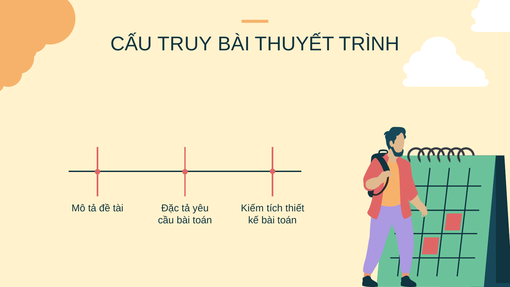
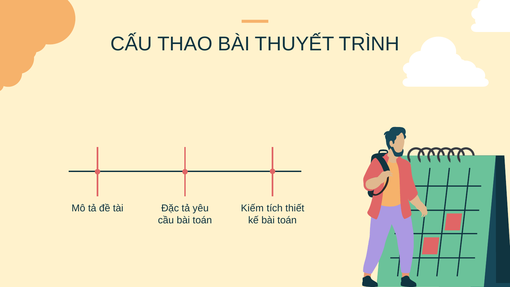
TRUY: TRUY -> THAO (185, 44)
